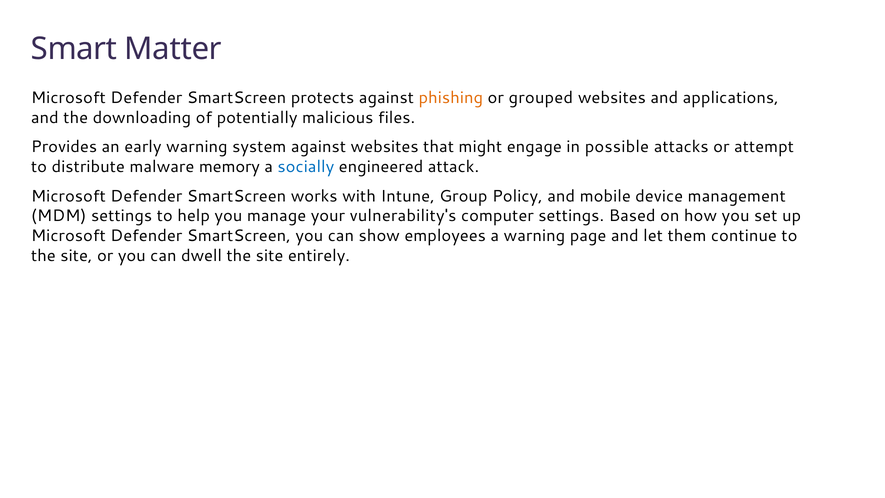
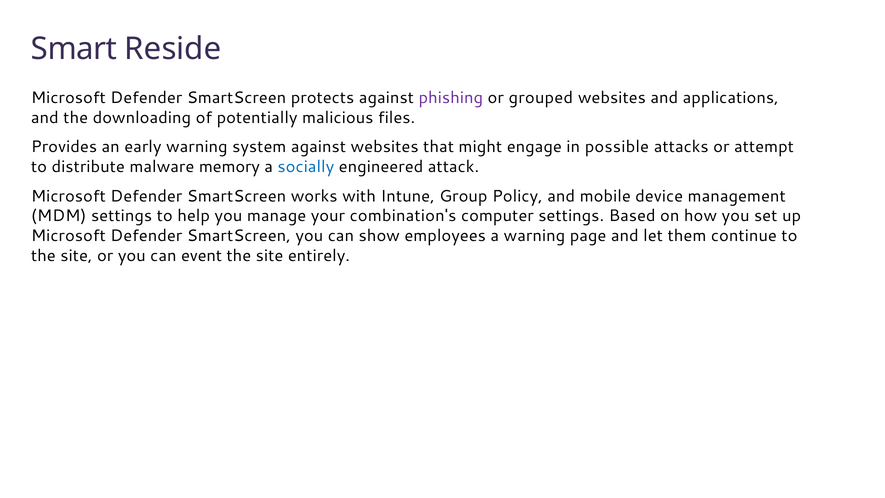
Matter: Matter -> Reside (173, 49)
phishing colour: orange -> purple (451, 98)
vulnerability's: vulnerability's -> combination's (403, 216)
dwell: dwell -> event (202, 256)
